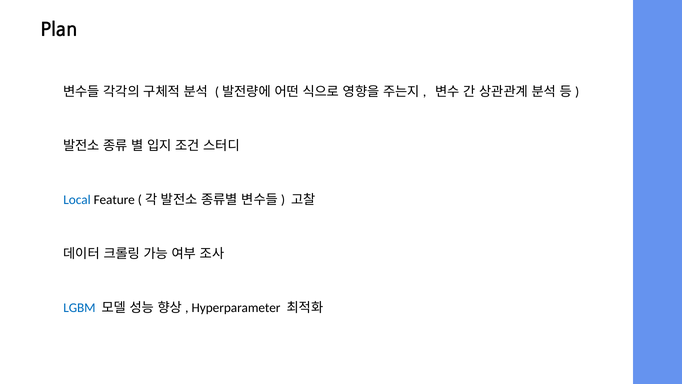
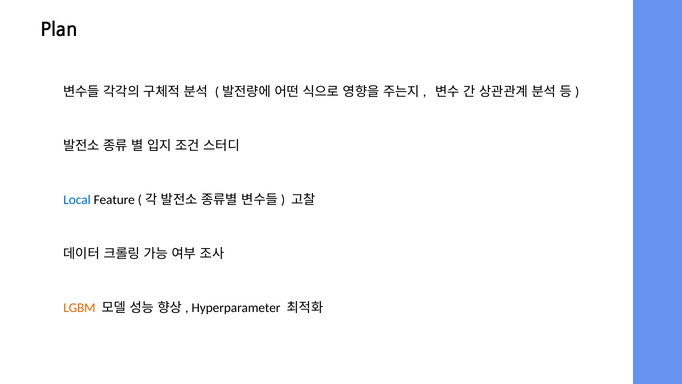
LGBM colour: blue -> orange (79, 308)
